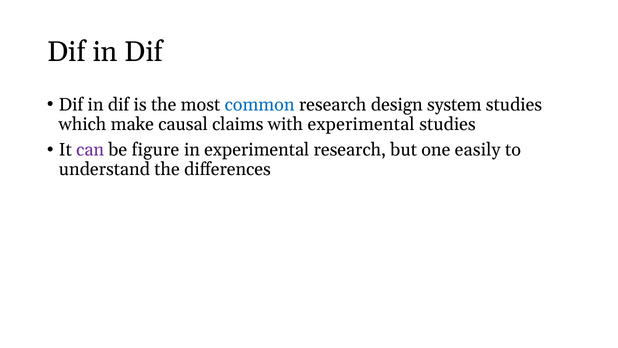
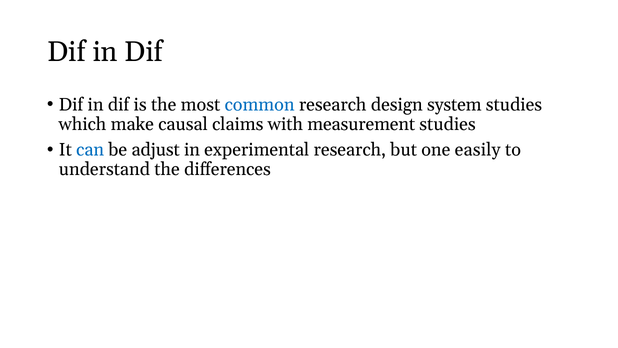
with experimental: experimental -> measurement (361, 124)
can colour: purple -> blue (90, 150)
figure: figure -> adjust (156, 150)
